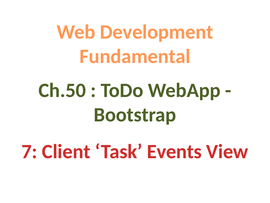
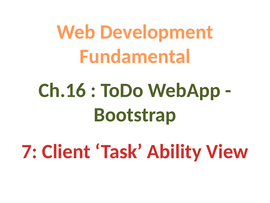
Ch.50: Ch.50 -> Ch.16 (62, 90)
Events: Events -> Ability (174, 151)
